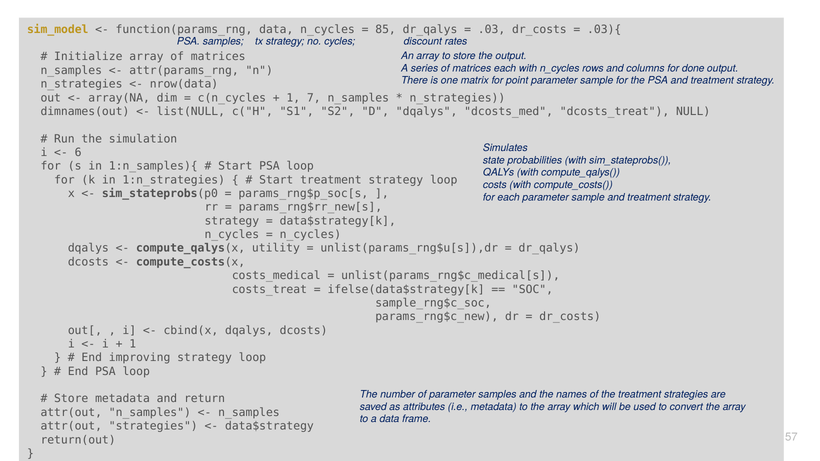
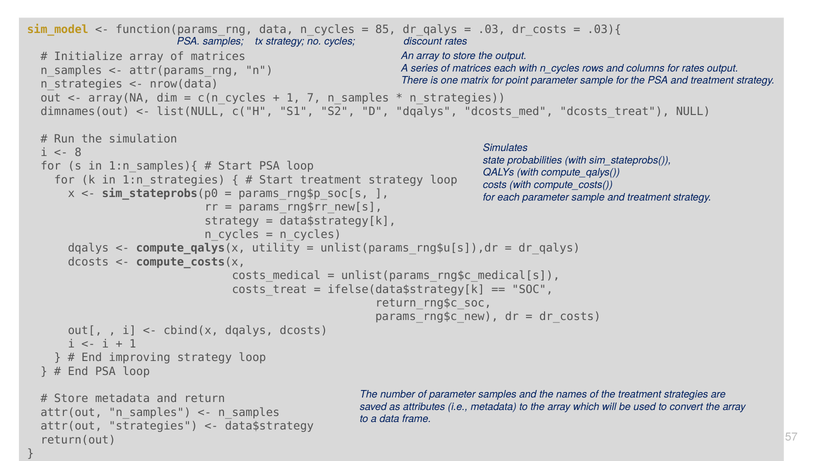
for done: done -> rates (693, 68)
6: 6 -> 8 (78, 153)
sample_rng$c_soc: sample_rng$c_soc -> return_rng$c_soc (433, 303)
